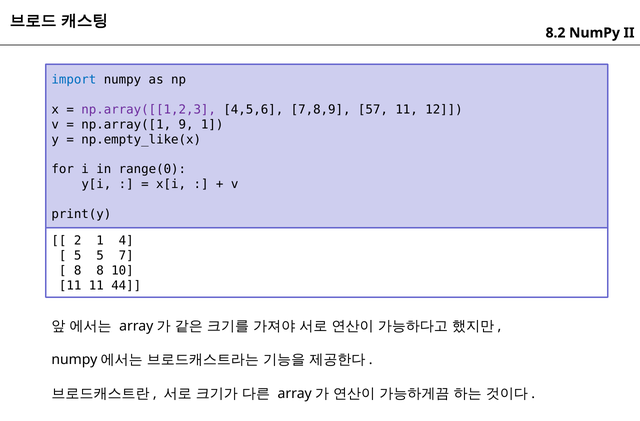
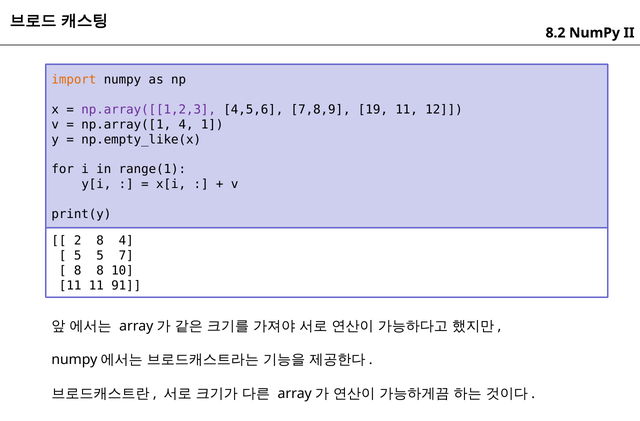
import colour: blue -> orange (74, 79)
57: 57 -> 19 (373, 109)
np.array([1 9: 9 -> 4 (186, 124)
range(0: range(0 -> range(1 (152, 169)
2 1: 1 -> 8 (100, 241)
44: 44 -> 91 (126, 285)
